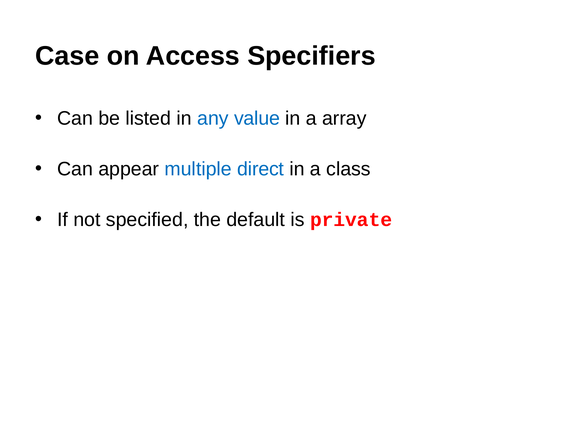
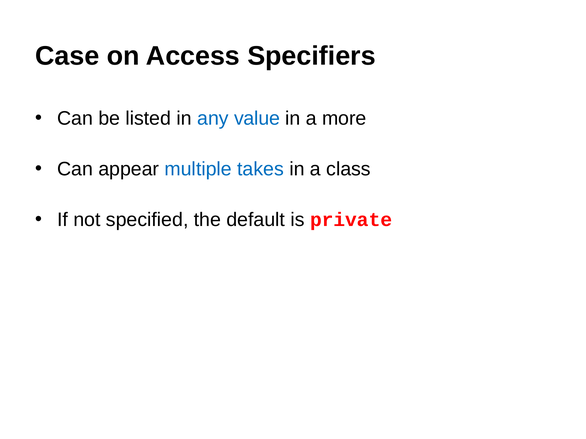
array: array -> more (344, 119)
direct: direct -> takes (261, 169)
